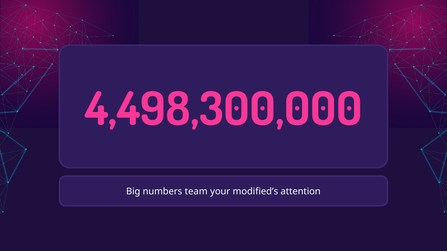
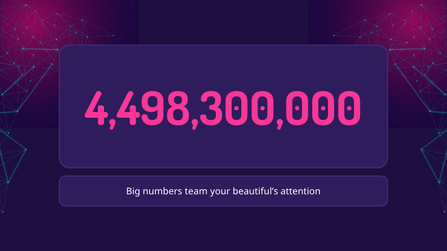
modified’s: modified’s -> beautiful’s (255, 192)
